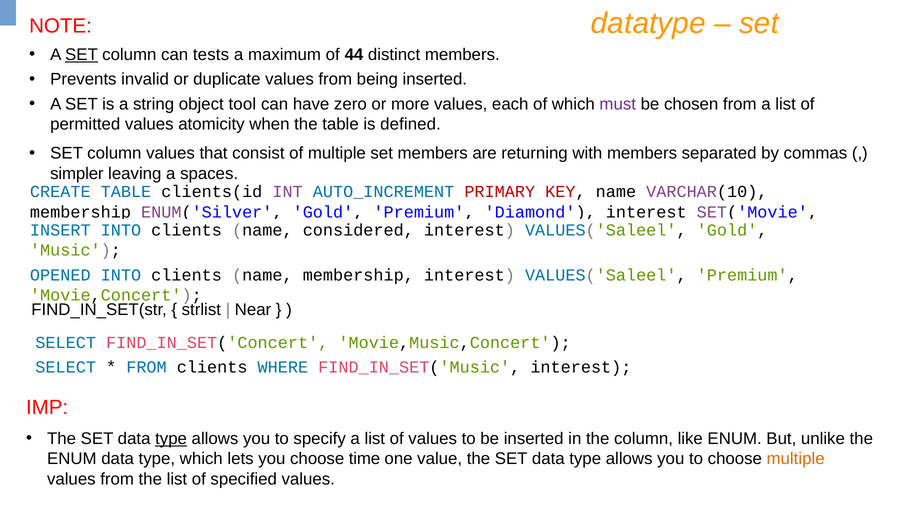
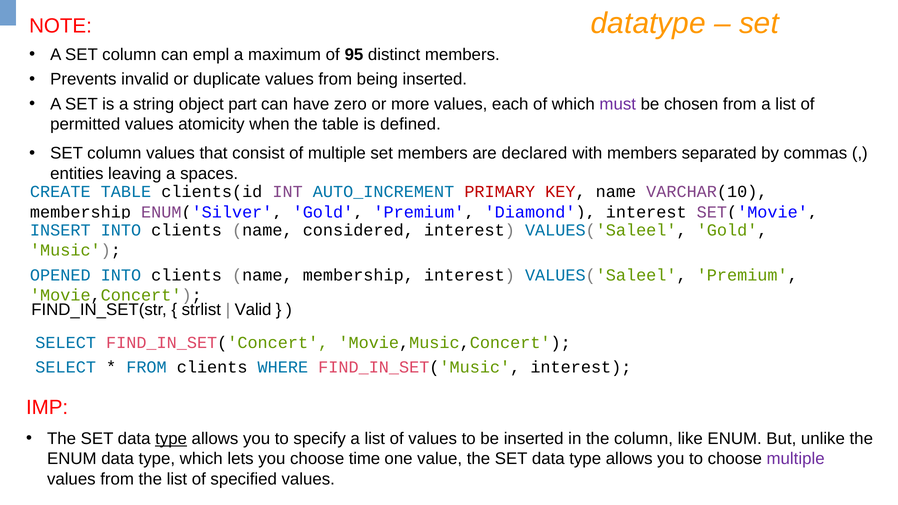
SET underline: present -> none (81, 55)
tests: tests -> empl (211, 55)
44: 44 -> 95 (354, 55)
tool: tool -> part (243, 104)
returning: returning -> declared (534, 153)
simpler: simpler -> entities (77, 174)
Near: Near -> Valid (253, 310)
multiple colour: orange -> purple (796, 459)
